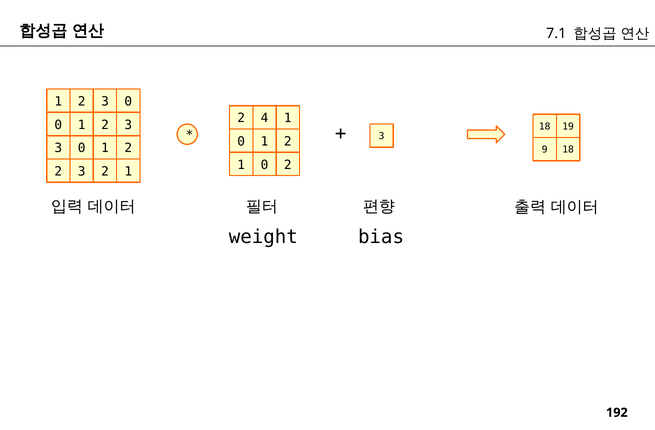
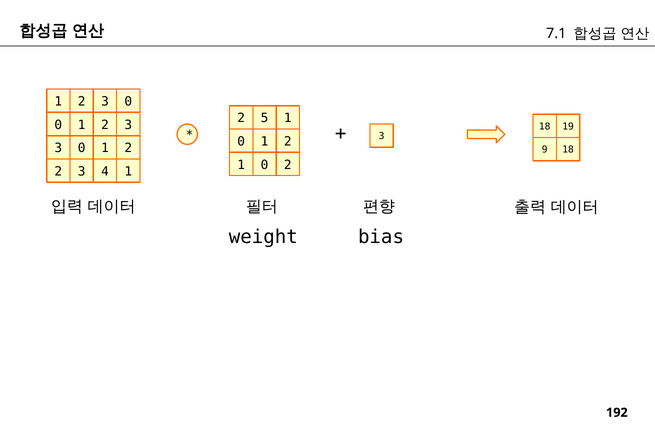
4: 4 -> 5 (265, 118)
3 2: 2 -> 4 (105, 172)
